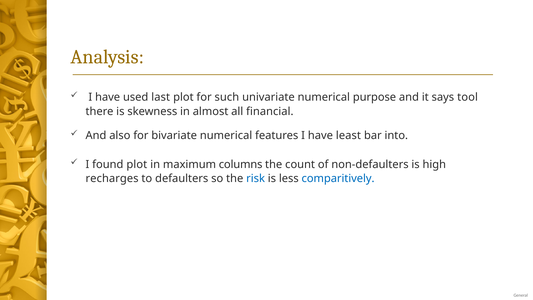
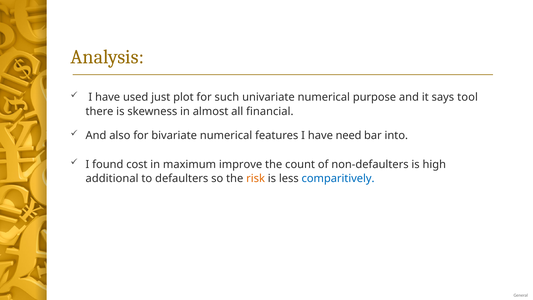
last: last -> just (161, 97)
least: least -> need (349, 136)
found plot: plot -> cost (137, 164)
columns: columns -> improve (241, 164)
recharges: recharges -> additional (112, 179)
risk colour: blue -> orange (256, 179)
